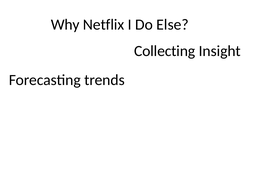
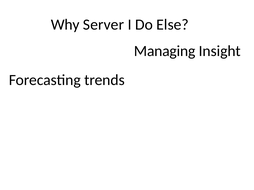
Netflix: Netflix -> Server (104, 25)
Collecting: Collecting -> Managing (165, 51)
